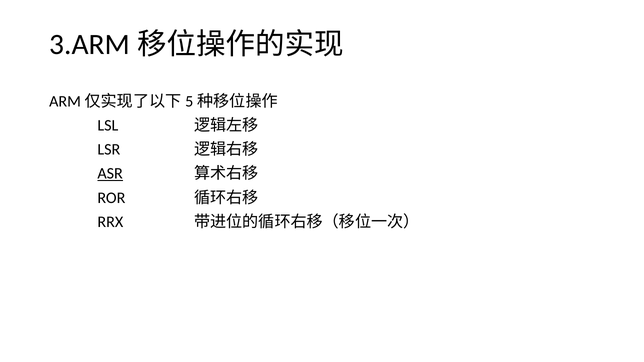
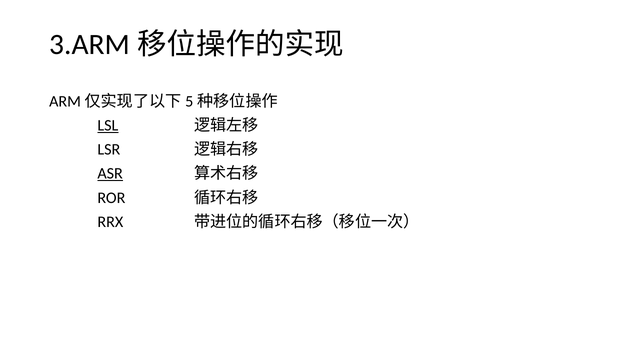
LSL underline: none -> present (108, 126)
